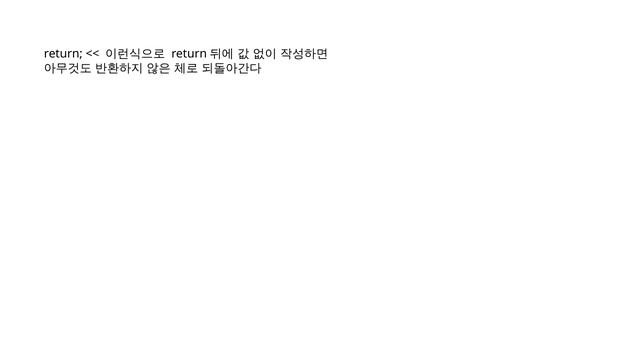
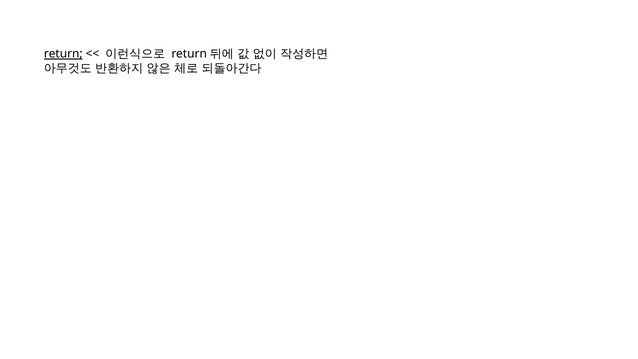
return underline: none -> present (63, 54)
